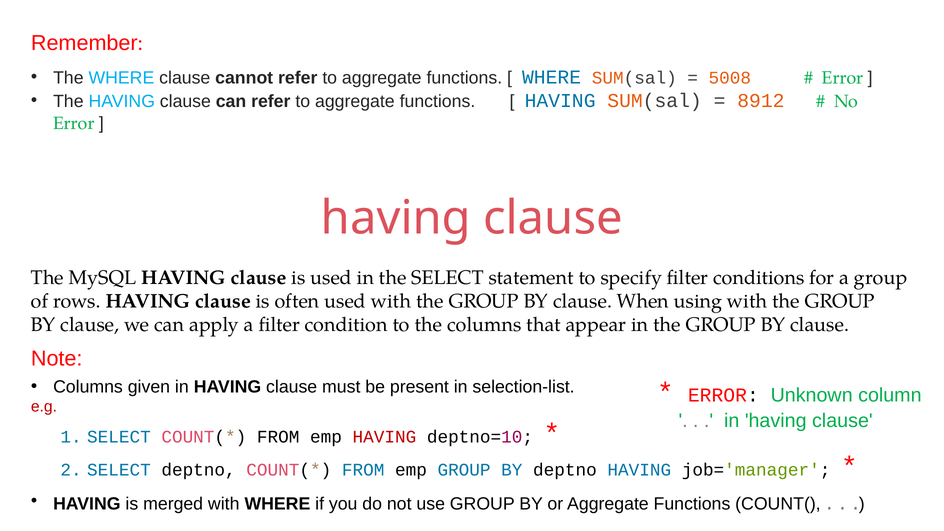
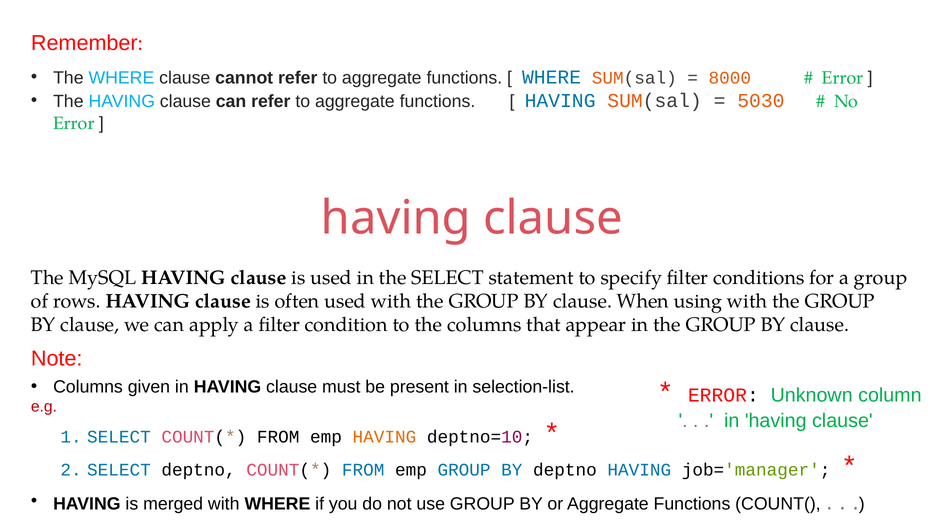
5008: 5008 -> 8000 (730, 78)
8912: 8912 -> 5030 (761, 101)
HAVING colour: red -> orange (384, 437)
